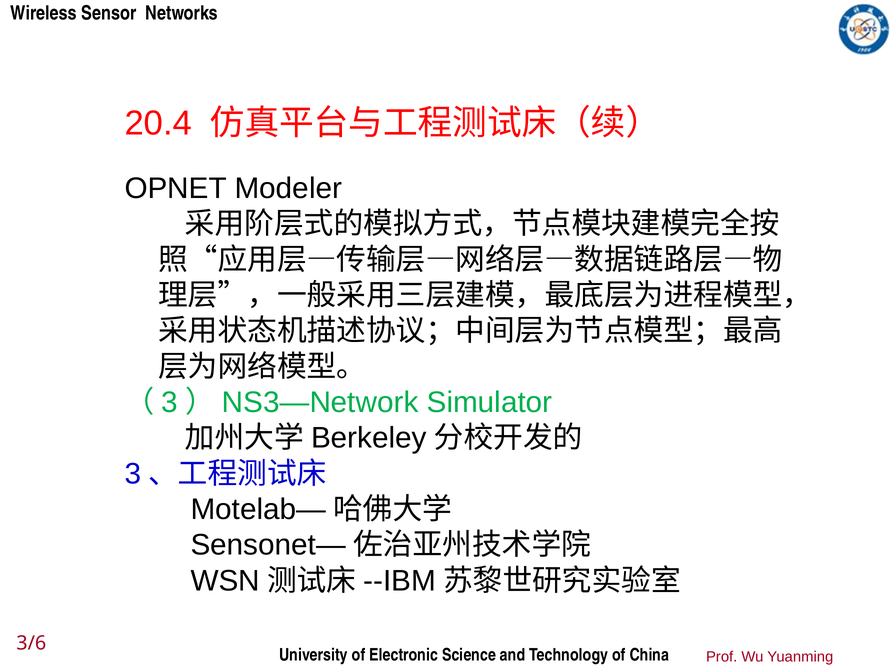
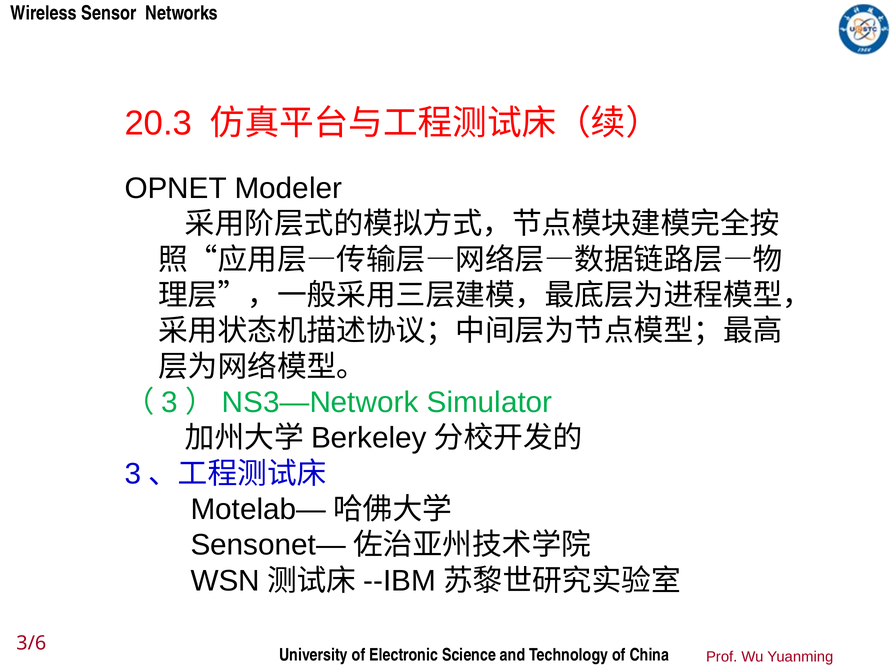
20.4: 20.4 -> 20.3 (158, 123)
